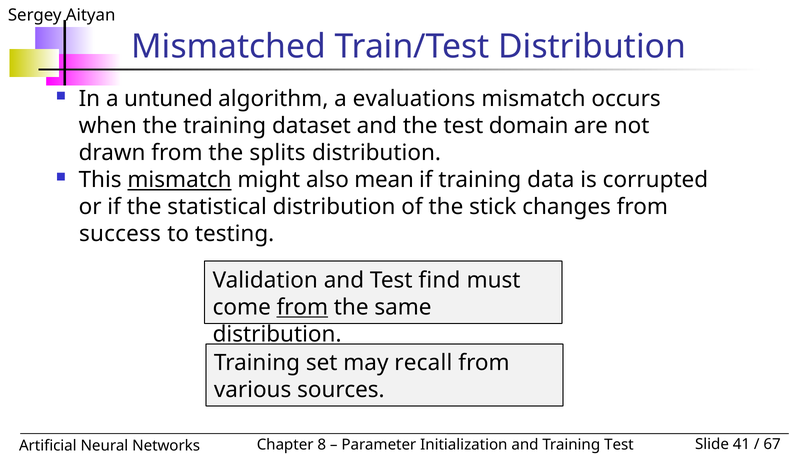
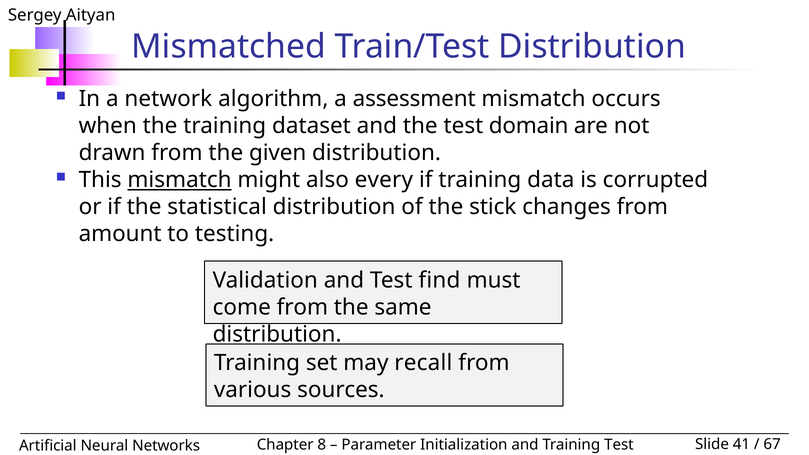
untuned: untuned -> network (168, 99)
evaluations: evaluations -> assessment (414, 99)
splits: splits -> given (278, 153)
mean: mean -> every (384, 180)
success: success -> amount (120, 234)
from underline: present -> none (302, 307)
